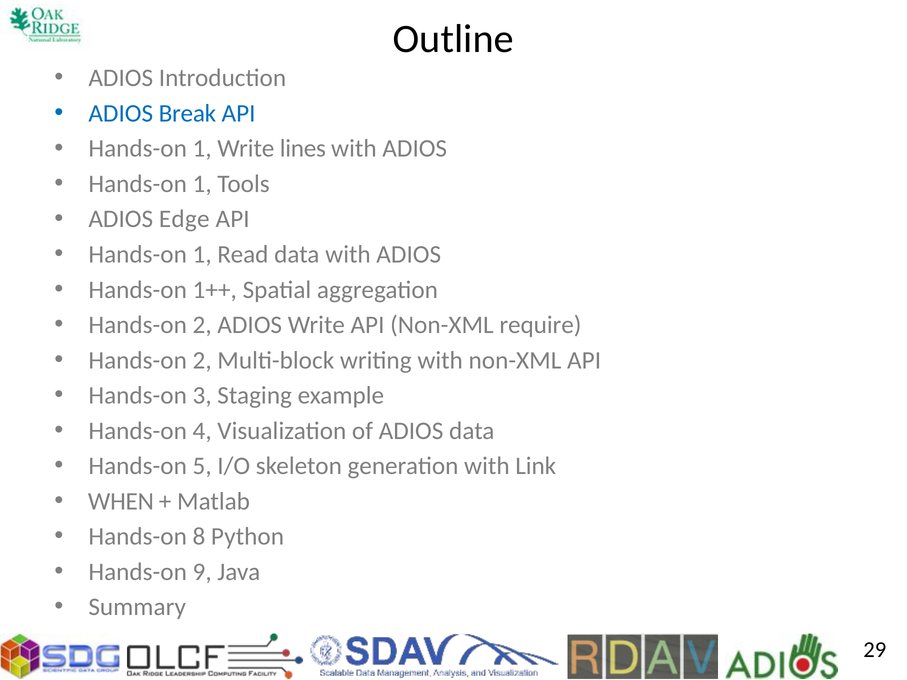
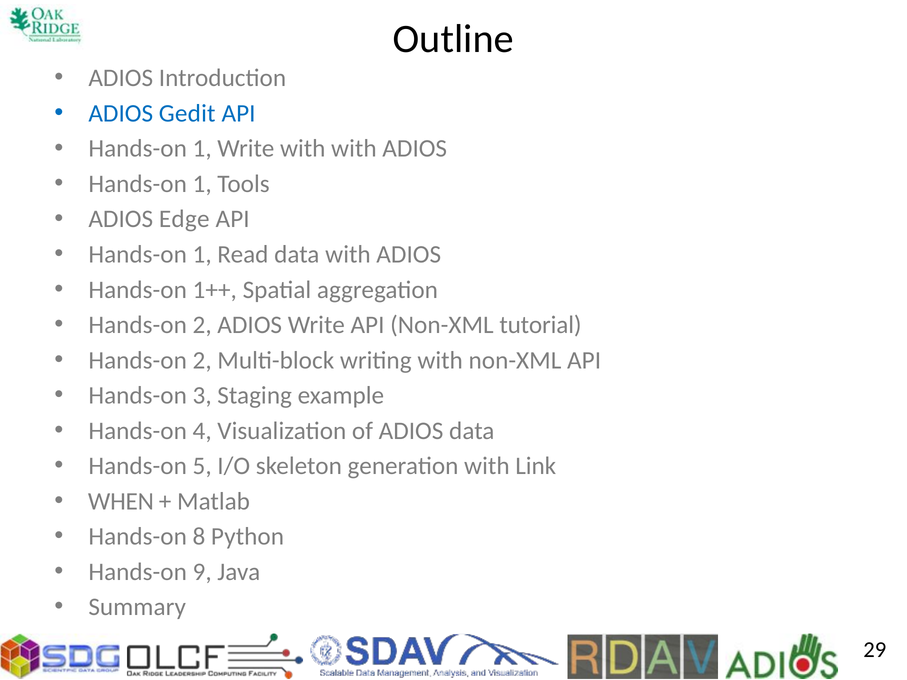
Break: Break -> Gedit (187, 113)
Write lines: lines -> with (303, 149)
require: require -> tutorial (540, 325)
